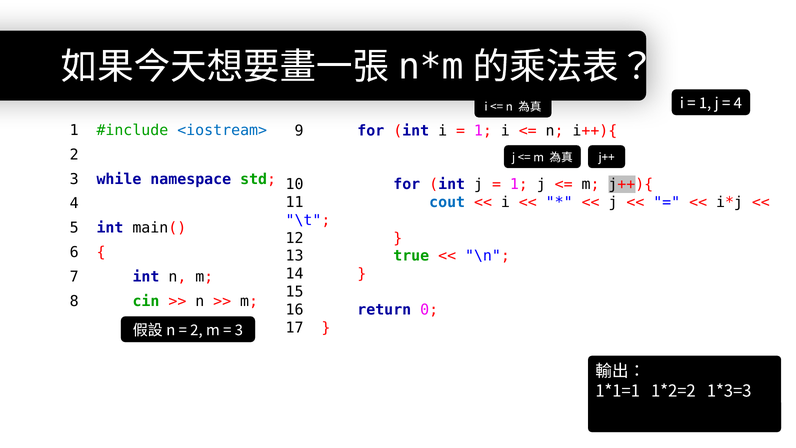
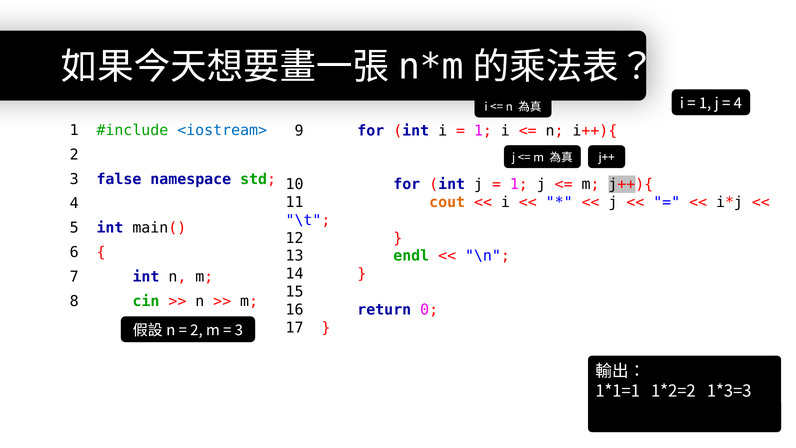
while: while -> false (119, 179)
cout colour: blue -> orange (447, 202)
true: true -> endl (411, 256)
